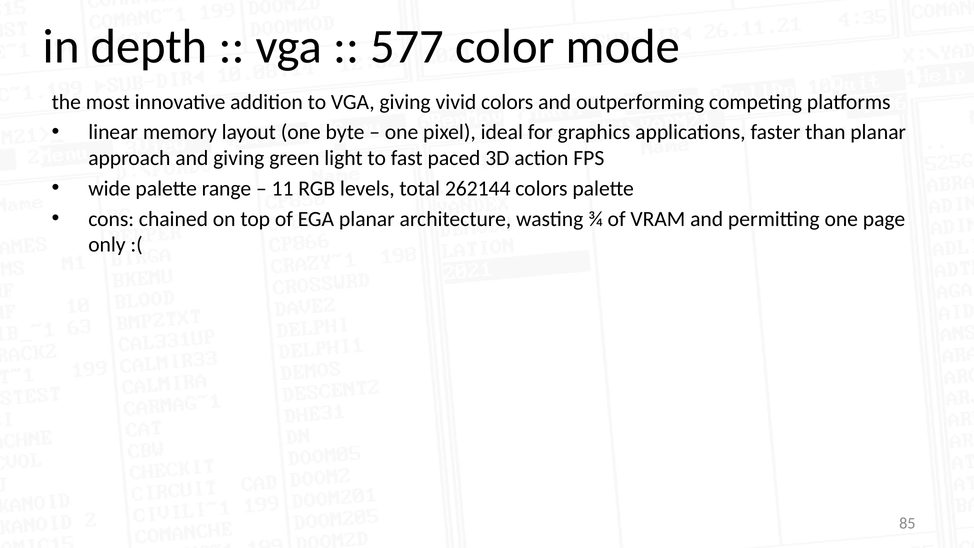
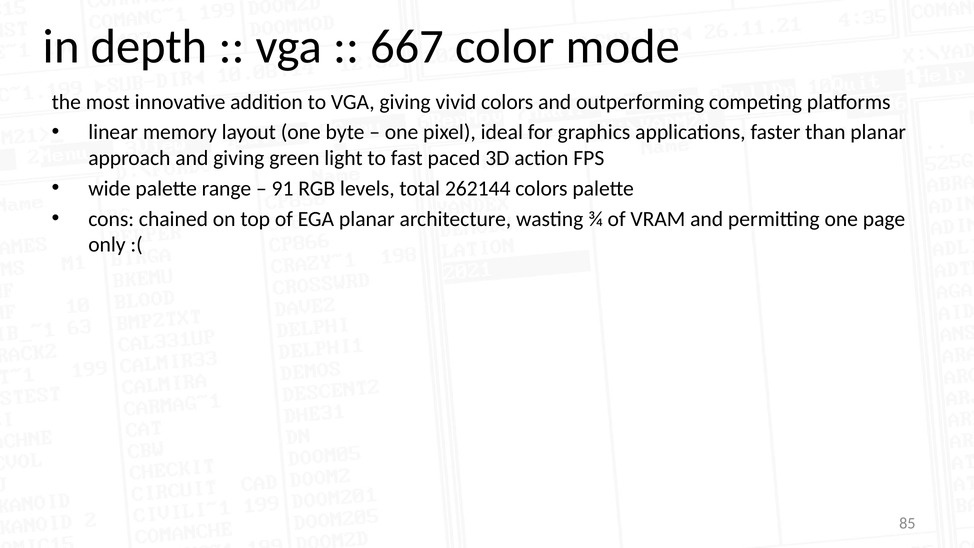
577: 577 -> 667 (407, 46)
11: 11 -> 91 (283, 189)
